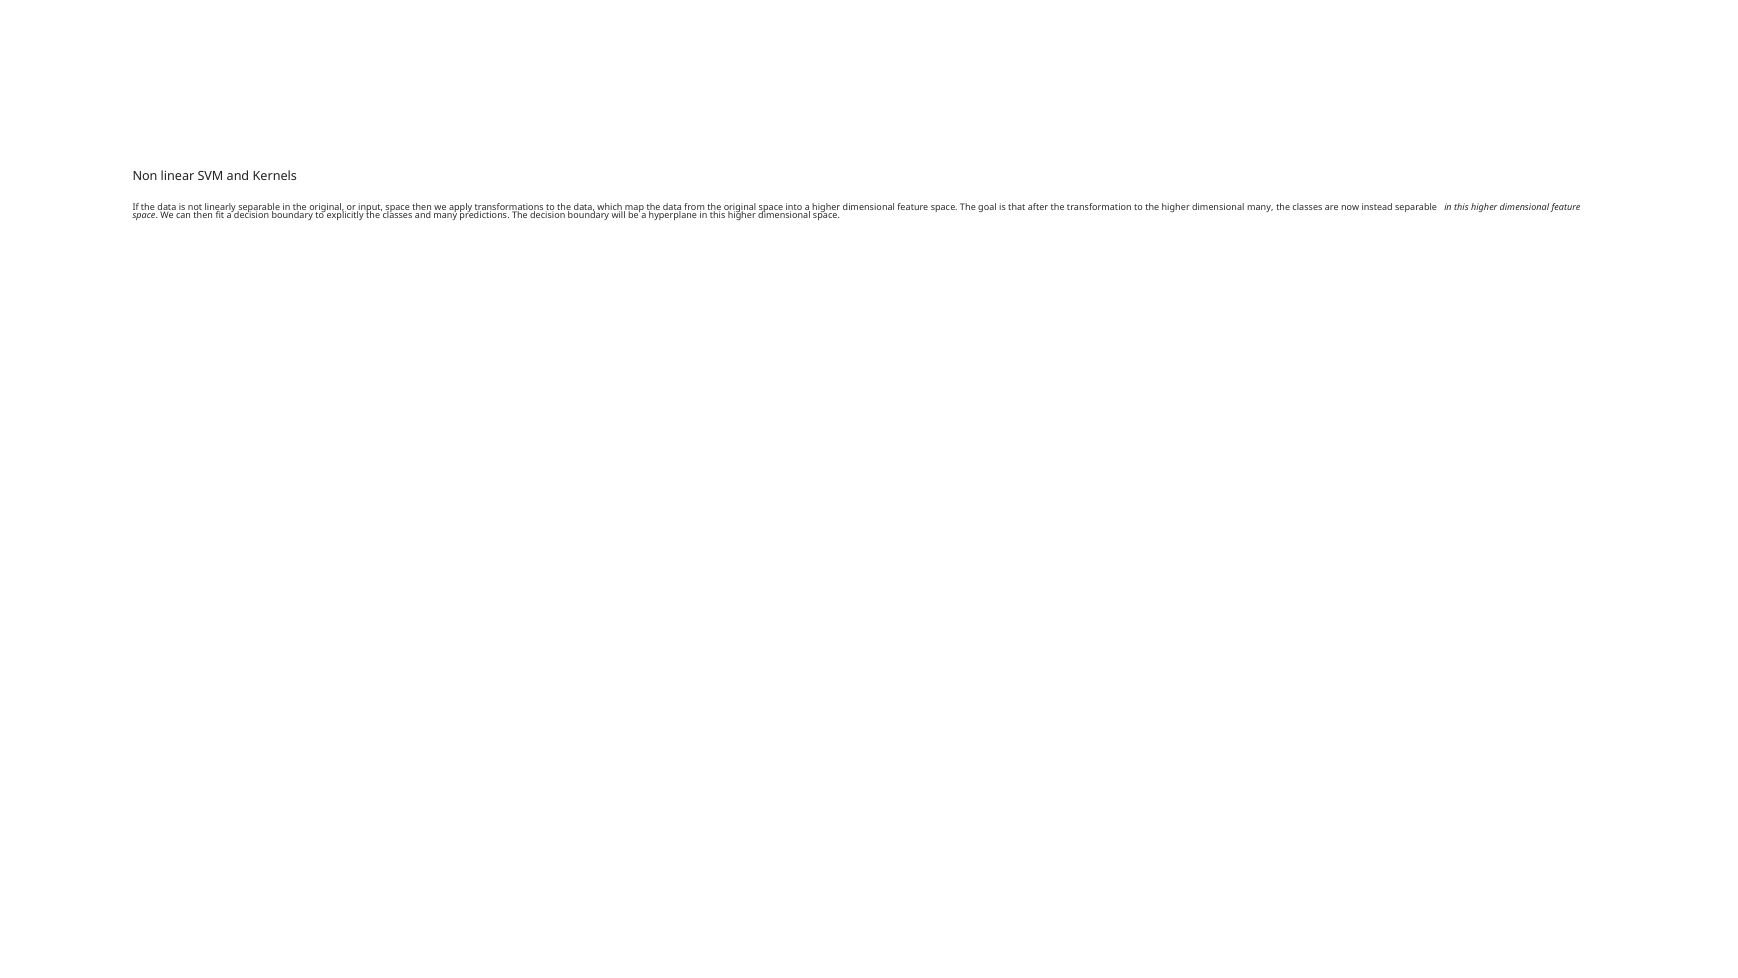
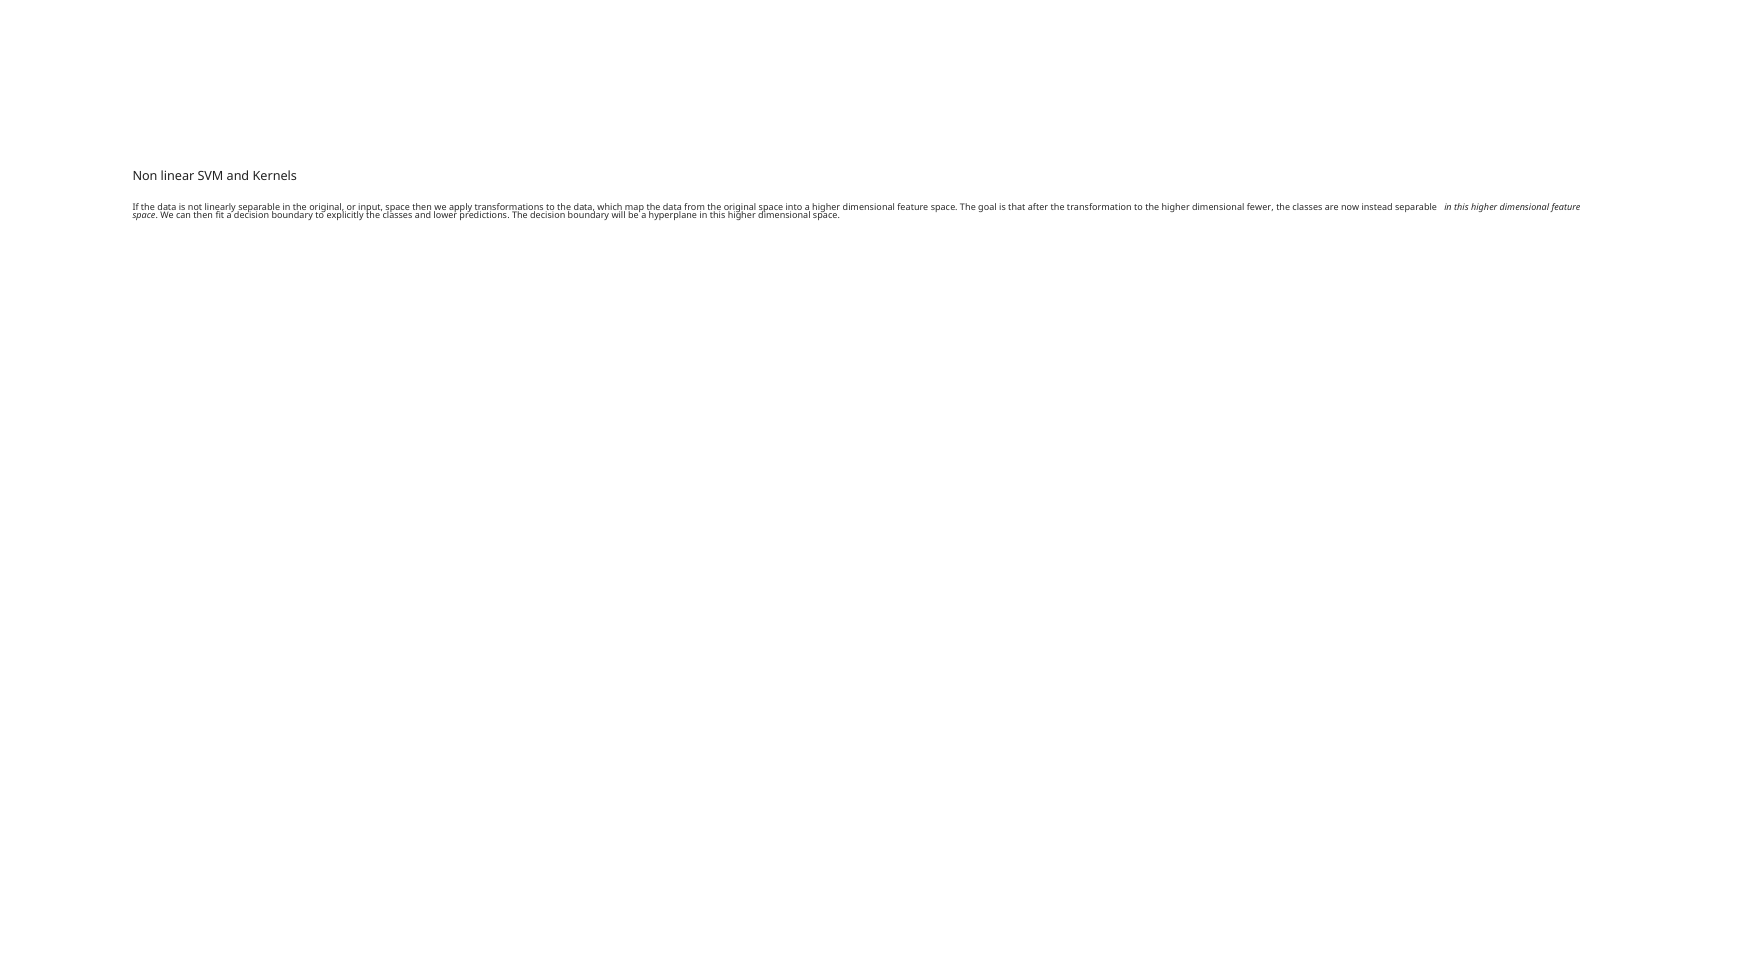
dimensional many: many -> fewer (1260, 208)
and many: many -> lower (445, 215)
